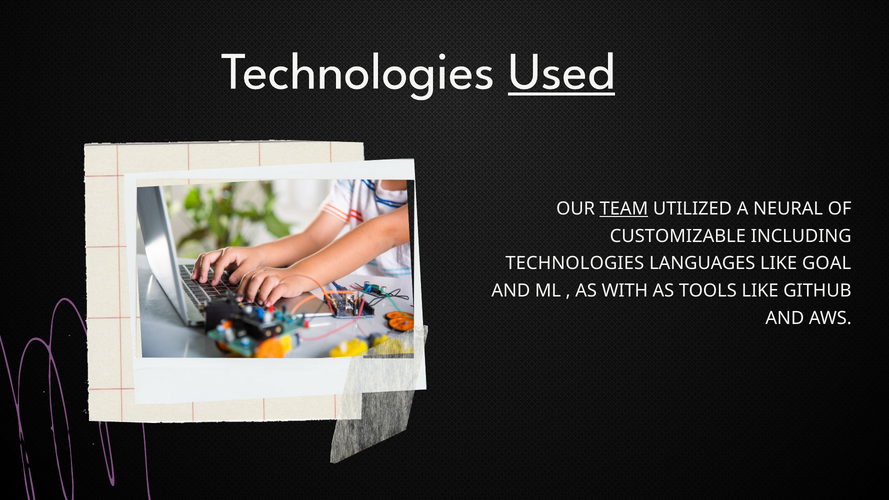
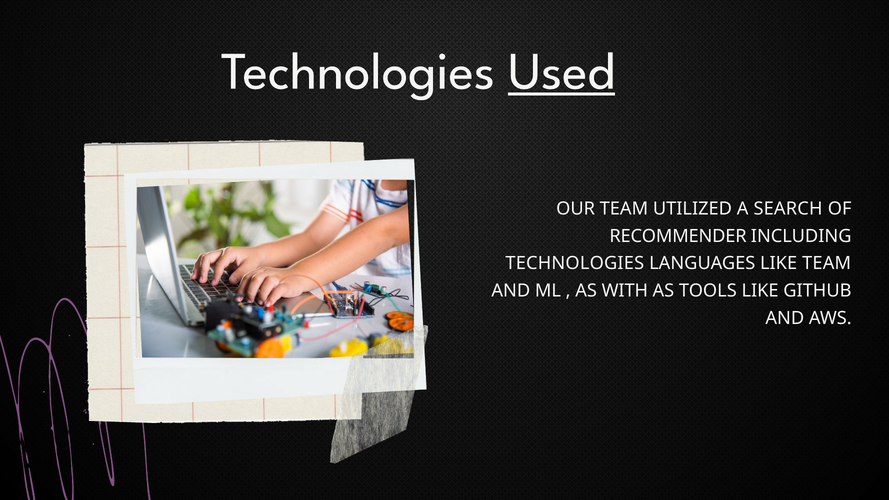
TEAM underline: present -> none (624, 209)
NEURAL: NEURAL -> SEARCH (788, 209)
CUSTOMIZABLE: CUSTOMIZABLE -> RECOMMENDER (678, 236)
LIKE GOAL: GOAL -> TEAM (827, 263)
